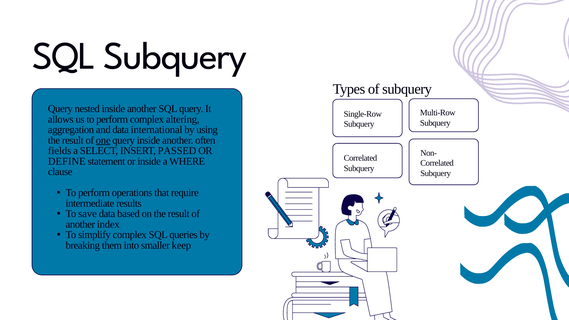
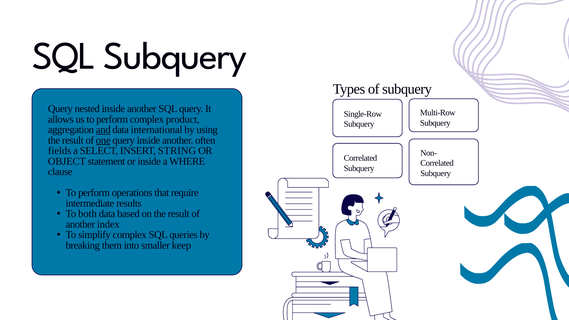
altering: altering -> product (183, 119)
and underline: none -> present (103, 130)
PASSED: PASSED -> STRING (177, 151)
DEFINE: DEFINE -> OBJECT (67, 161)
save: save -> both (88, 214)
